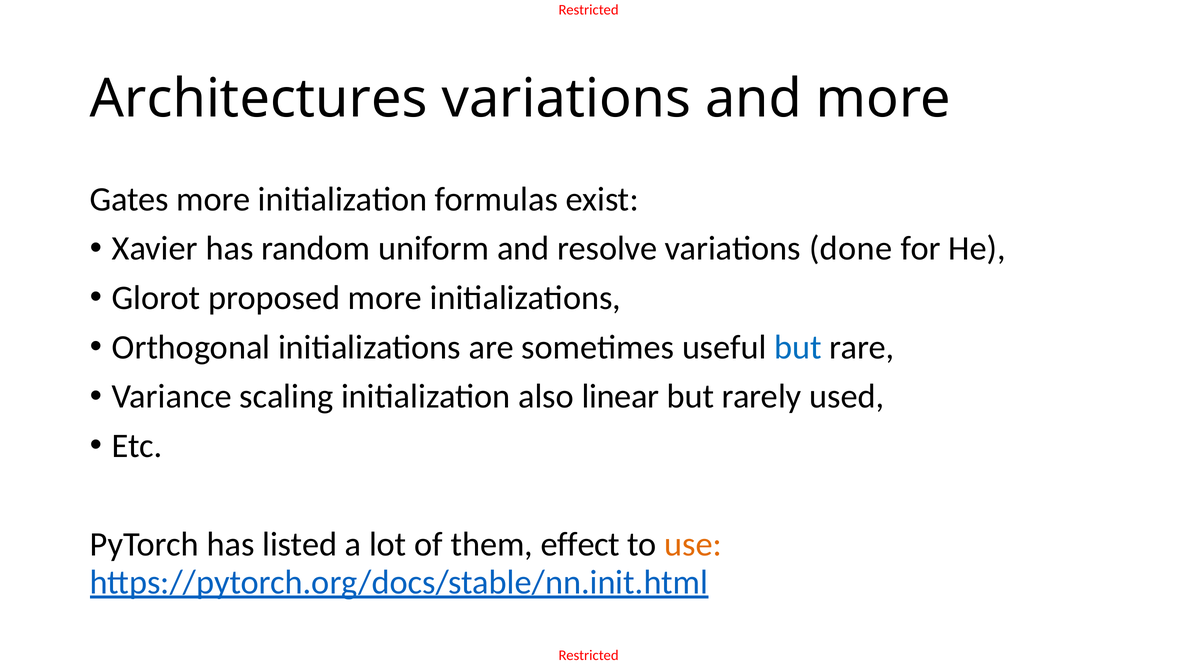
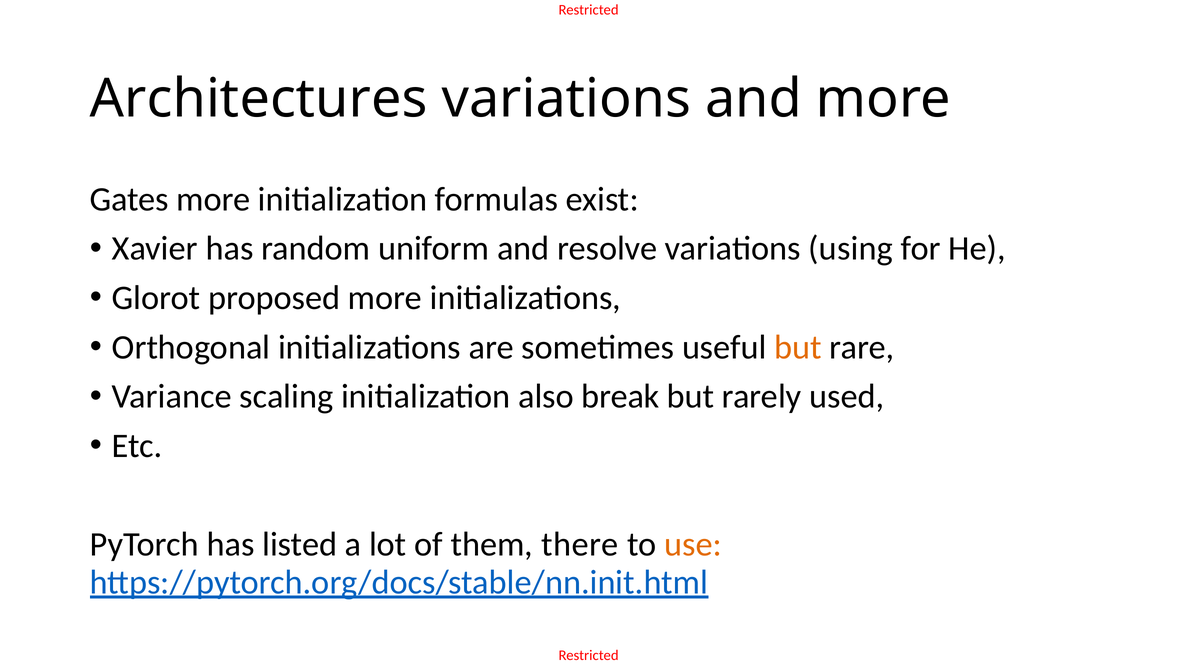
done: done -> using (851, 248)
but colour: blue -> orange (798, 347)
linear: linear -> break (620, 396)
effect: effect -> there (580, 544)
